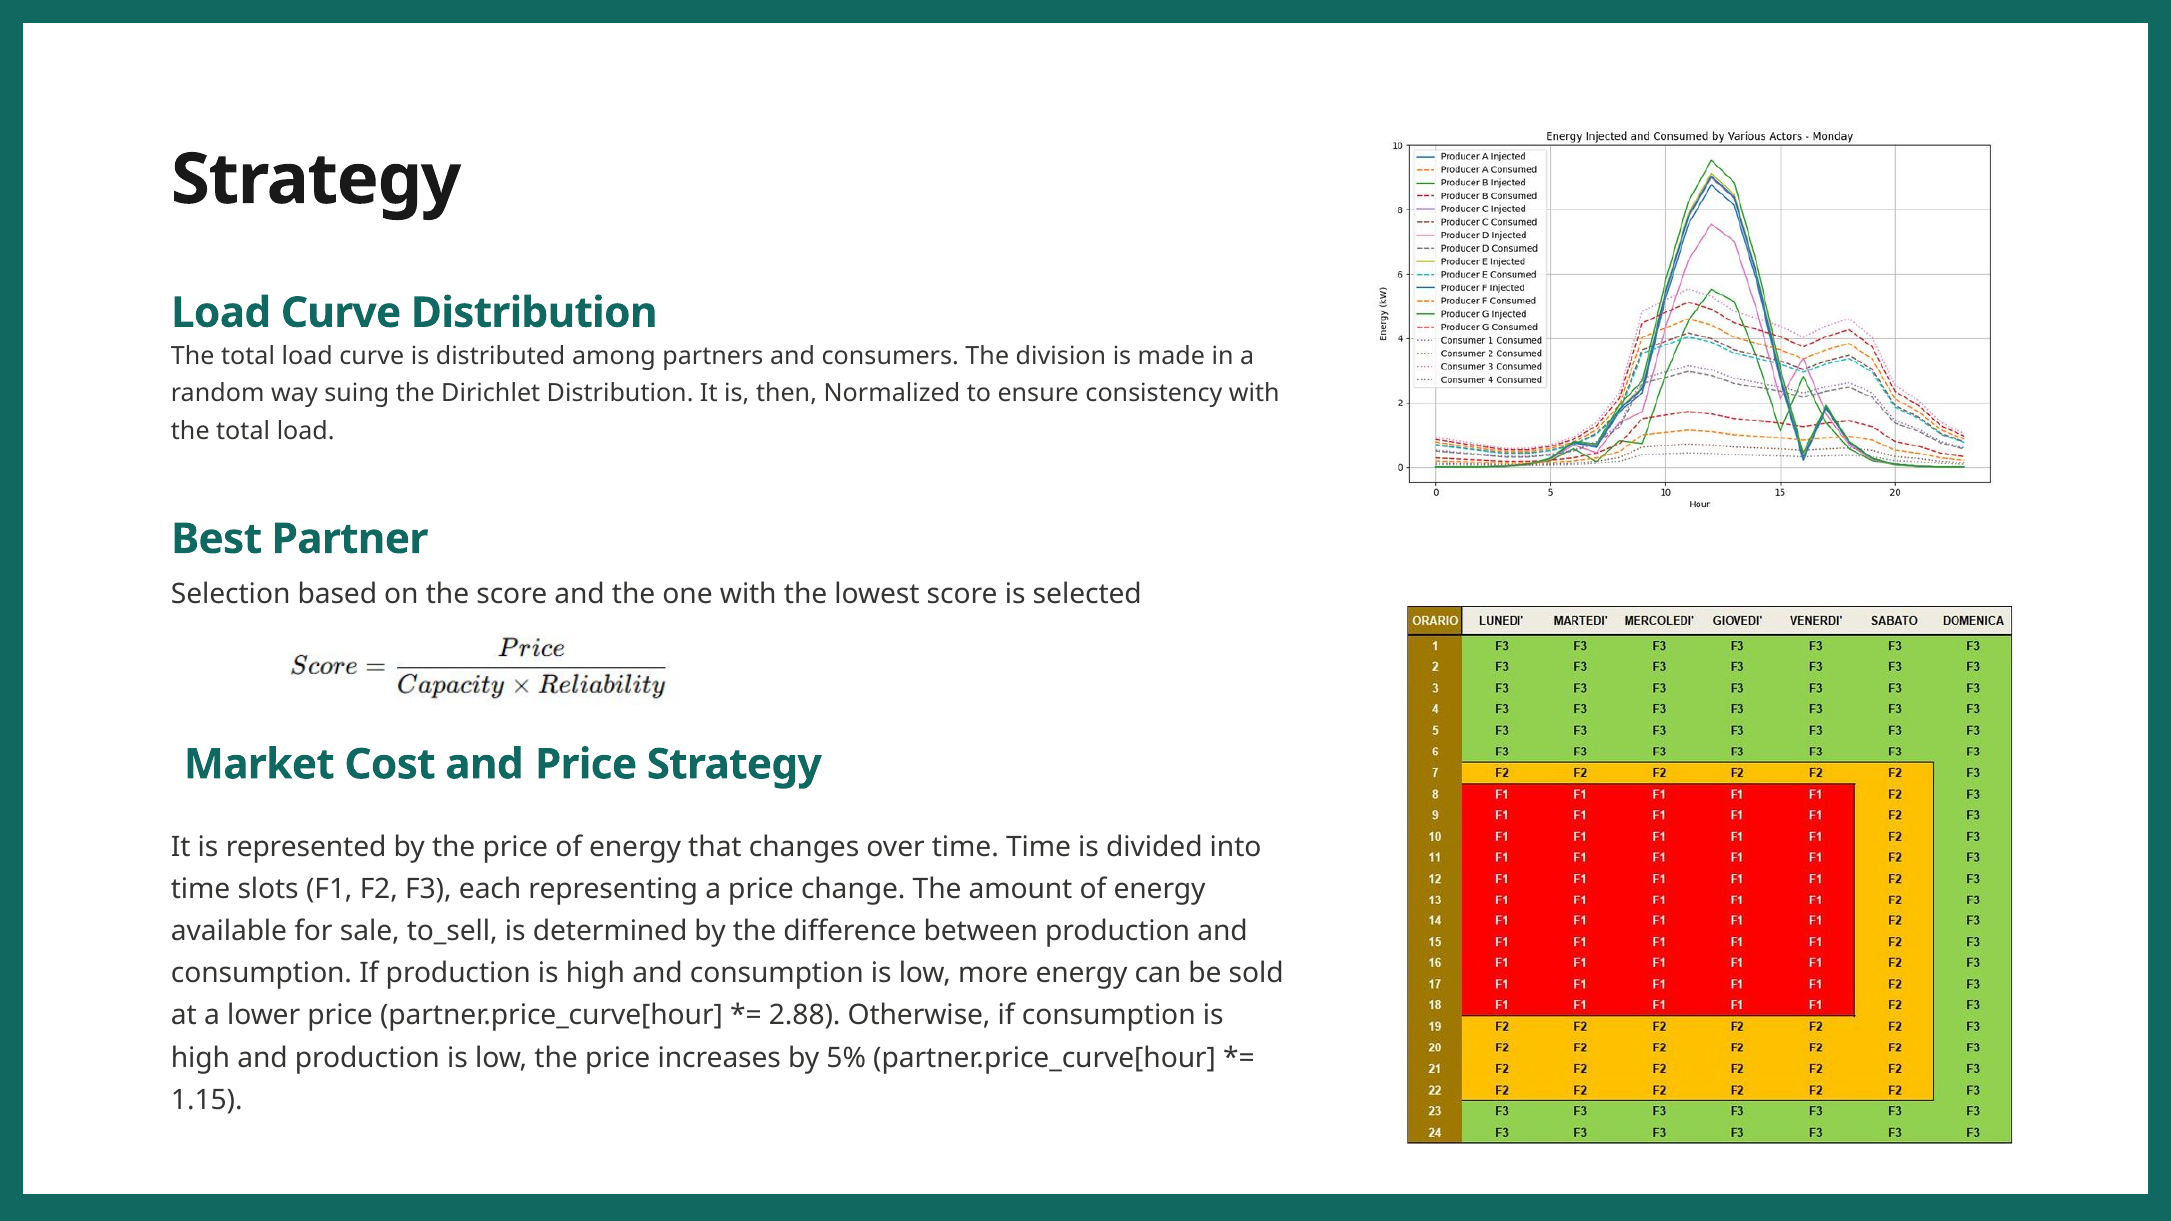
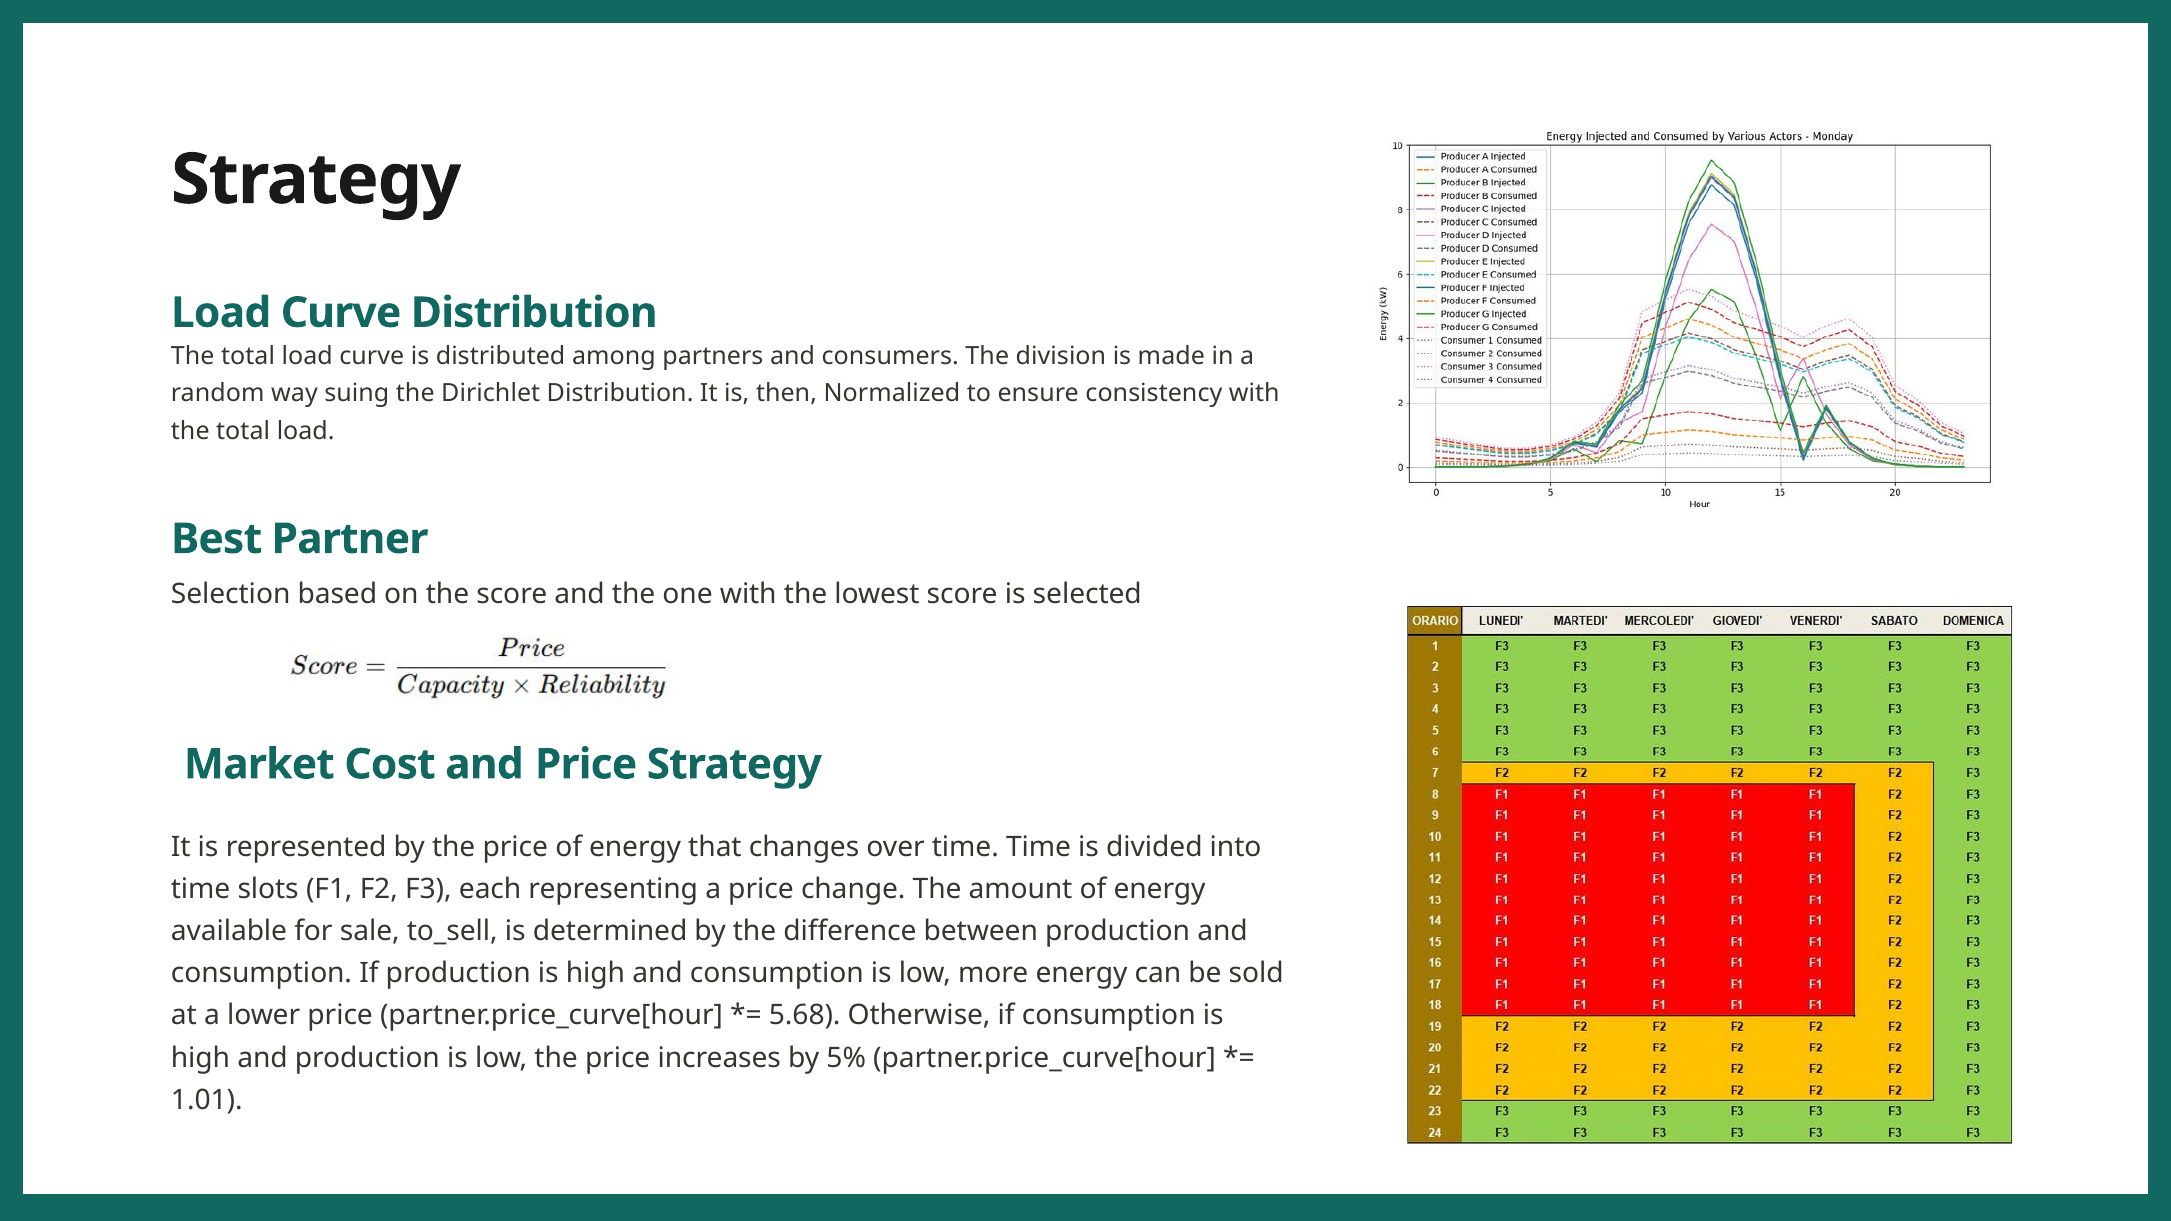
2.88: 2.88 -> 5.68 (805, 1016)
1.15: 1.15 -> 1.01 (207, 1100)
